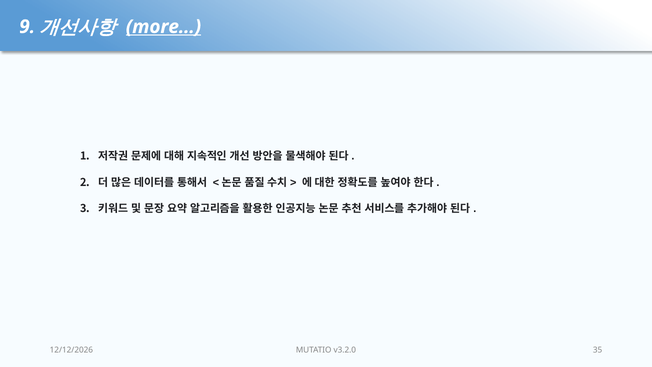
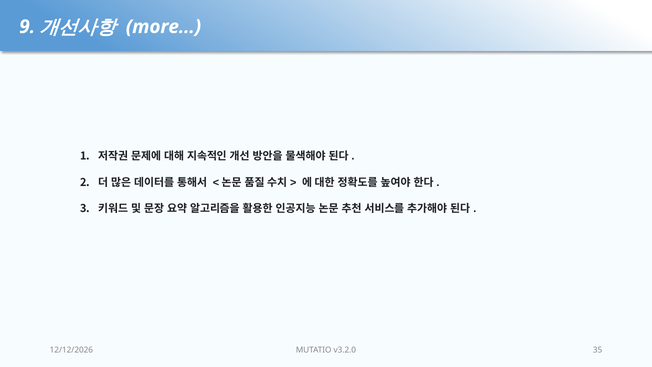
more… underline: present -> none (163, 27)
